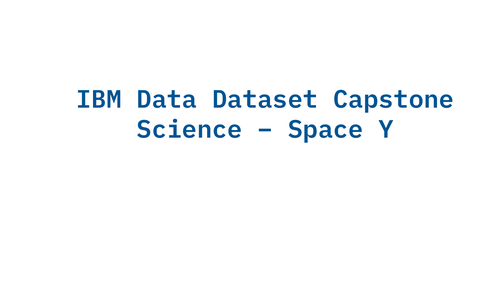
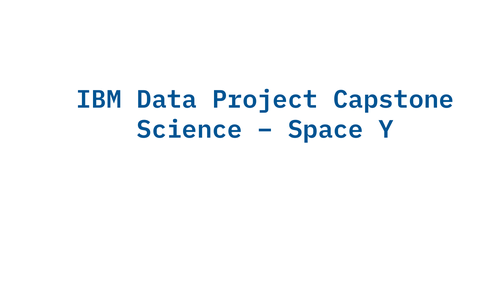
Dataset: Dataset -> Project (265, 100)
